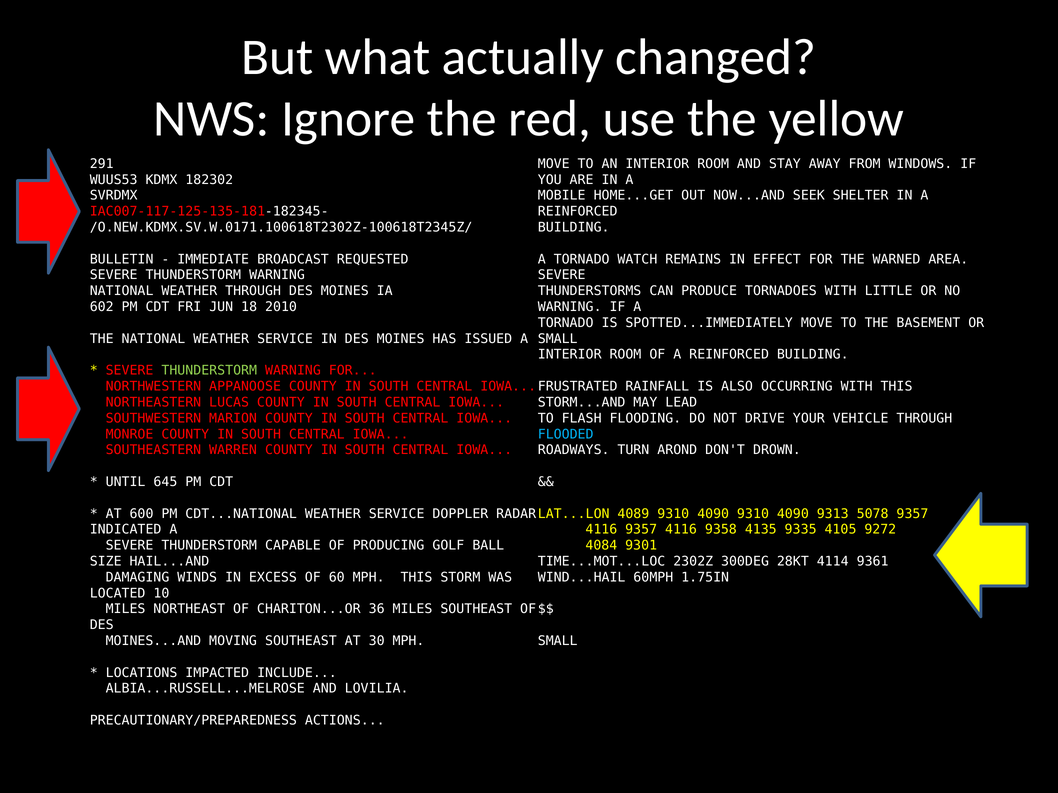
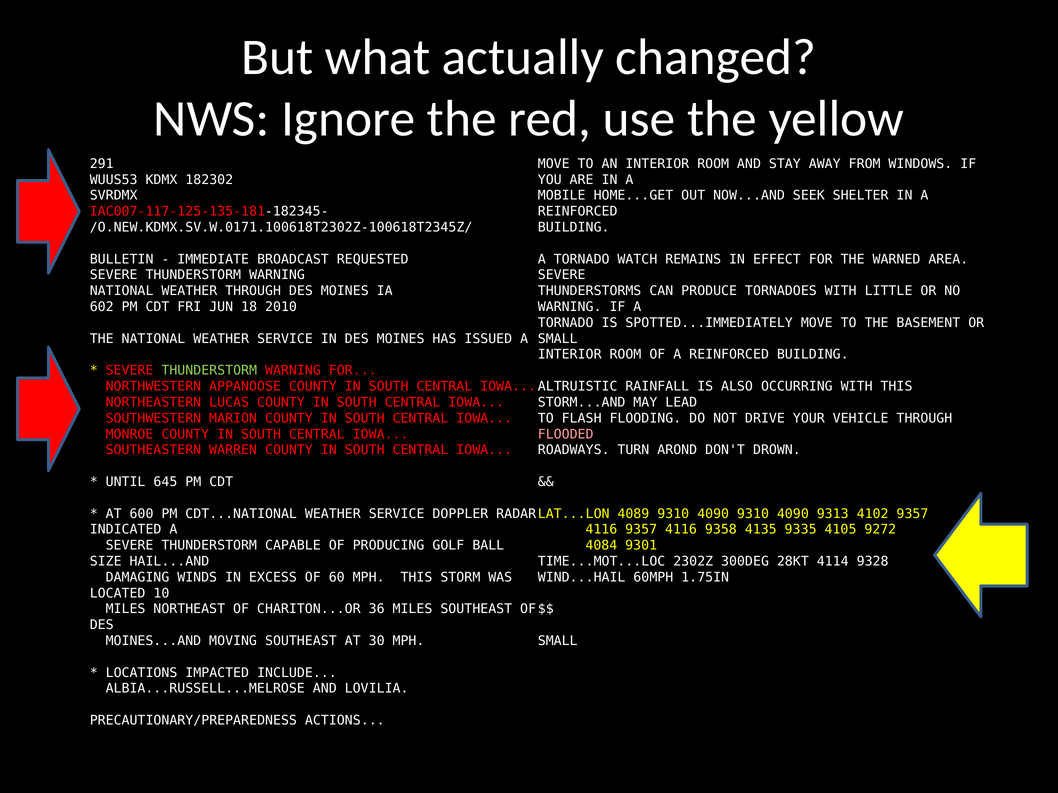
FRUSTRATED: FRUSTRATED -> ALTRUISTIC (578, 387)
FLOODED colour: light blue -> pink (566, 434)
5078: 5078 -> 4102 (873, 514)
9361: 9361 -> 9328 (873, 562)
